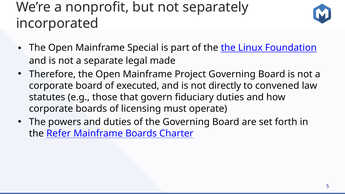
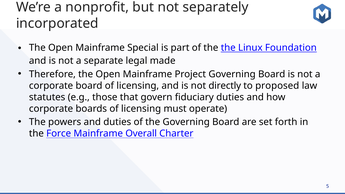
board of executed: executed -> licensing (138, 86)
convened: convened -> proposed (277, 86)
Refer: Refer -> Force (59, 134)
Mainframe Boards: Boards -> Overall (141, 134)
